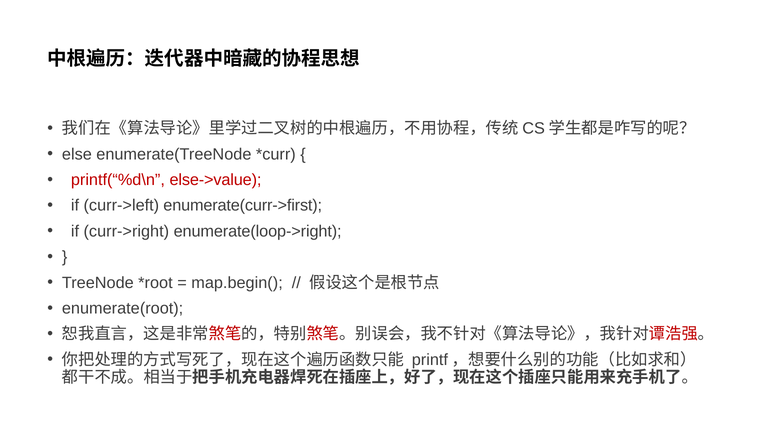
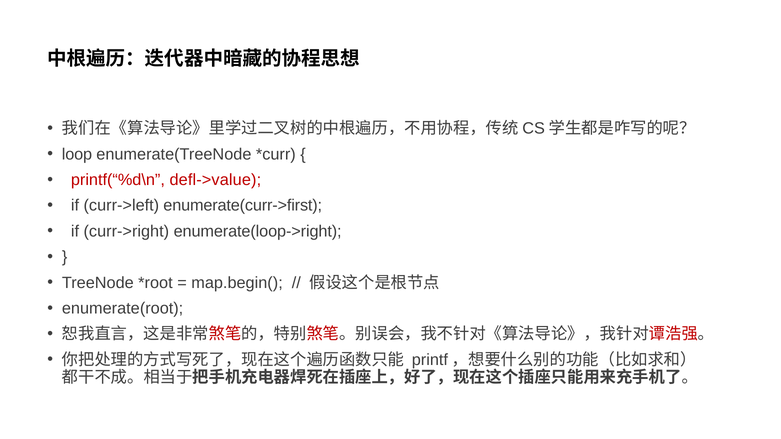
else: else -> loop (77, 154)
else->value: else->value -> defl->value (215, 180)
